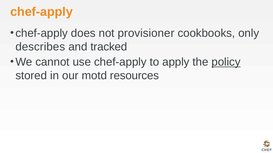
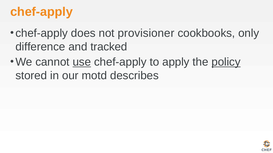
describes: describes -> difference (40, 47)
use underline: none -> present (82, 62)
resources: resources -> describes (134, 76)
